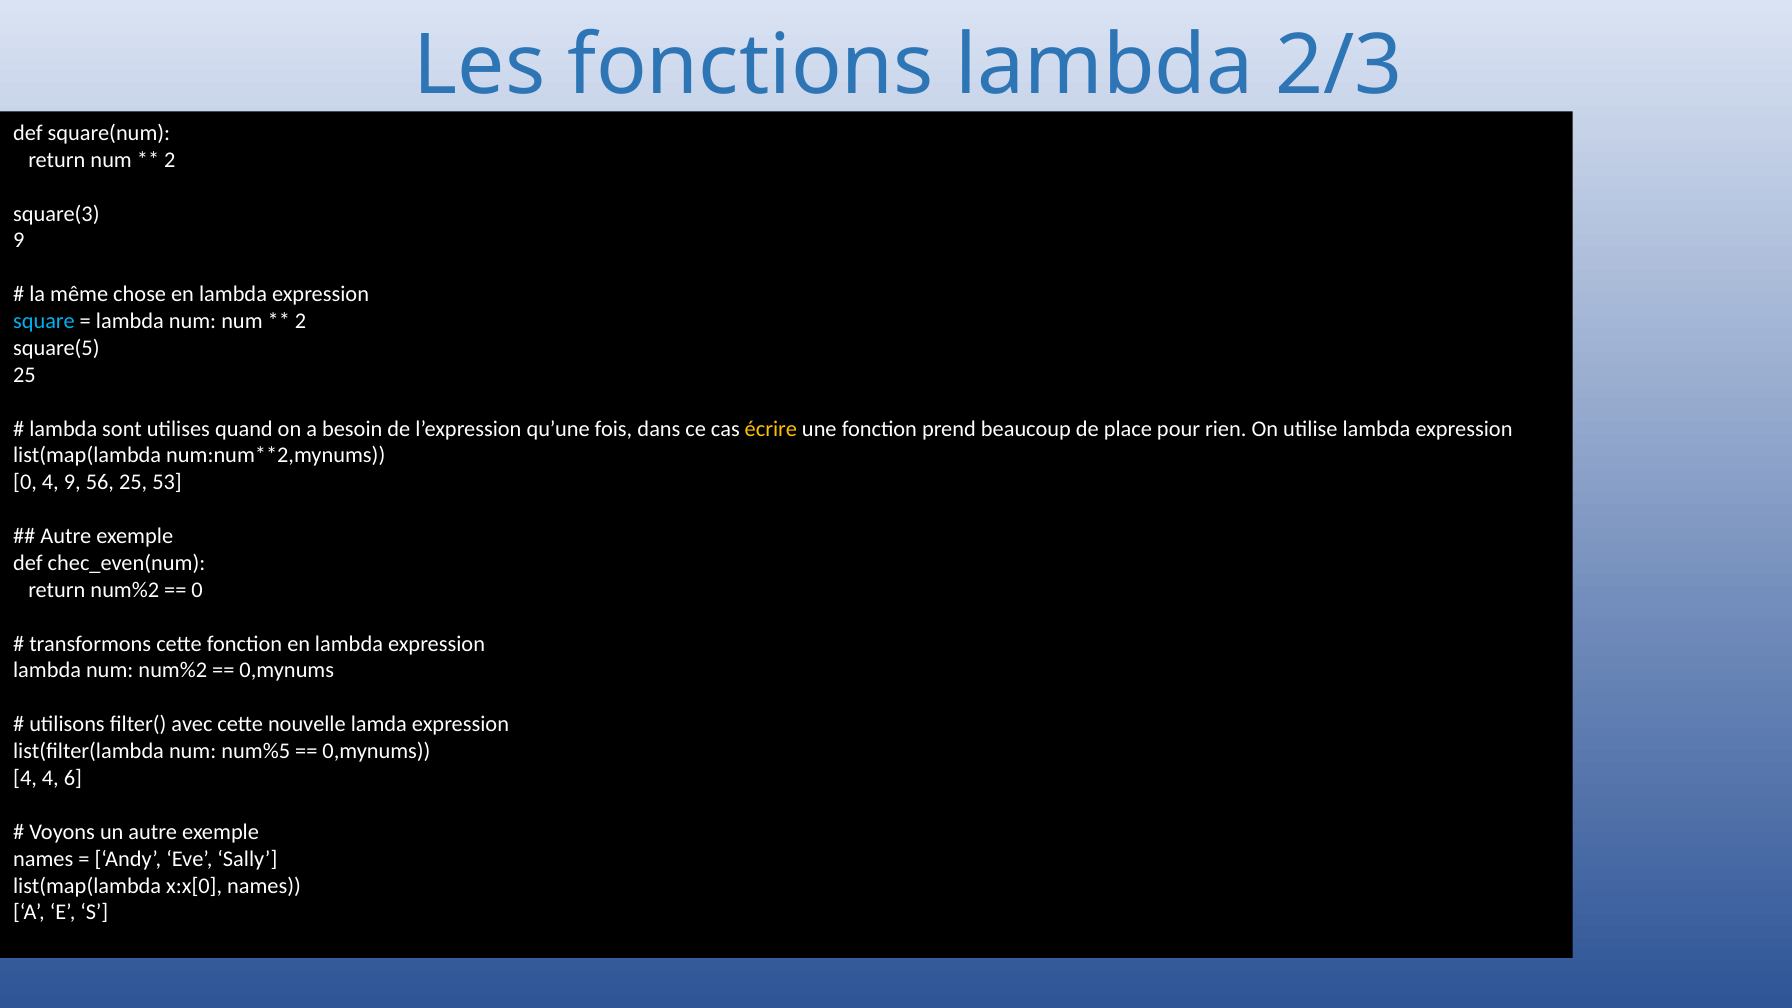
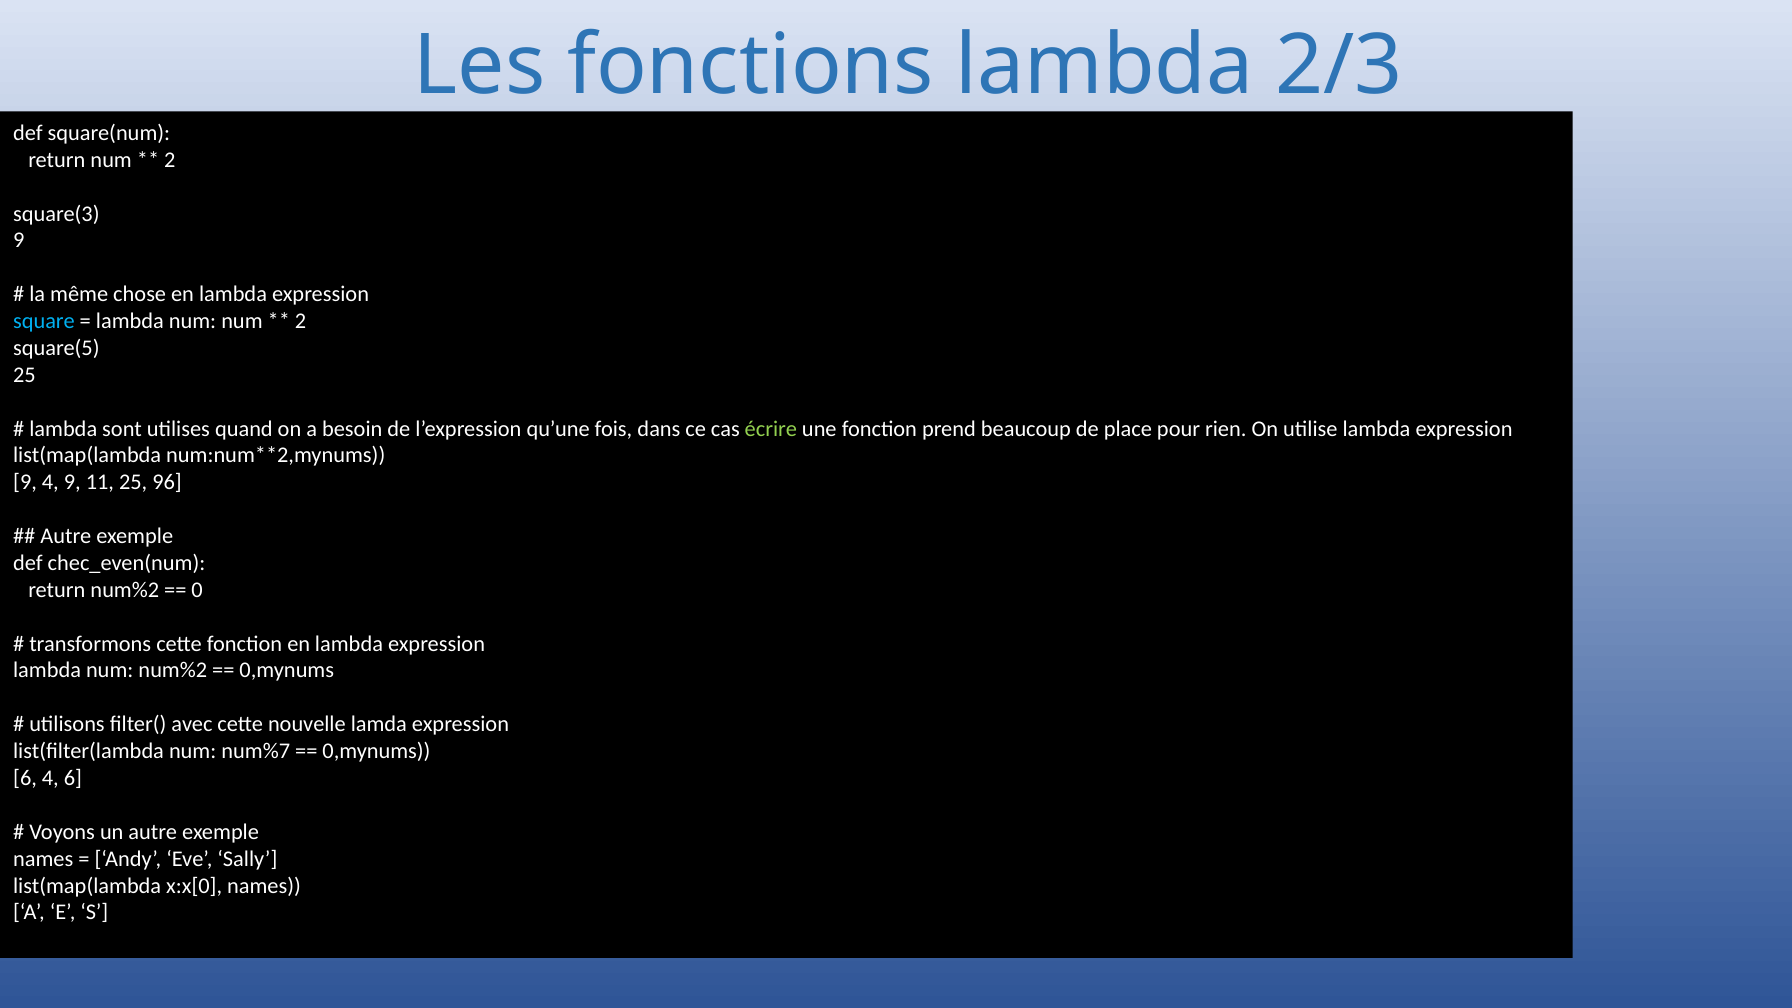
écrire colour: yellow -> light green (771, 429)
0: 0 -> 9 (25, 482)
56: 56 -> 11 (100, 482)
53: 53 -> 96 (167, 482)
num%5: num%5 -> num%7 (256, 751)
4: 4 -> 6 (25, 778)
